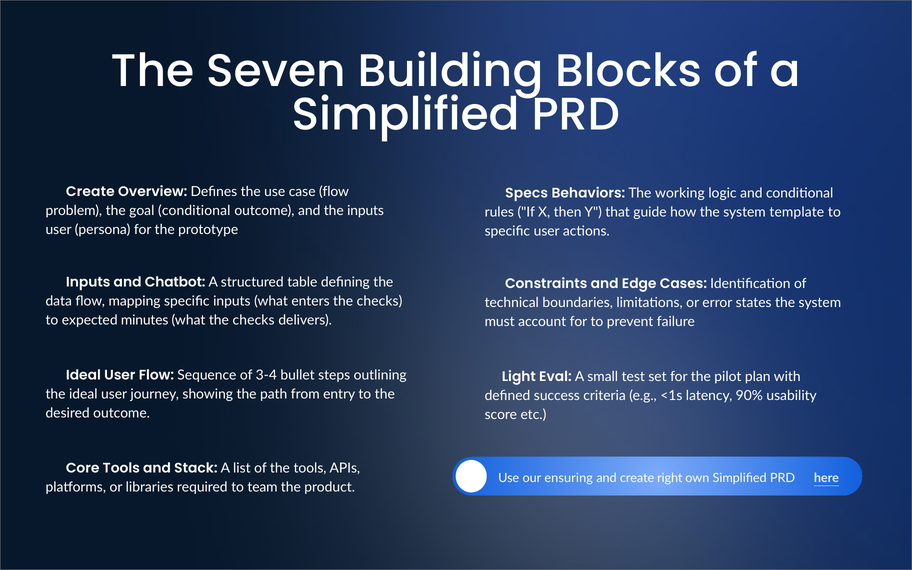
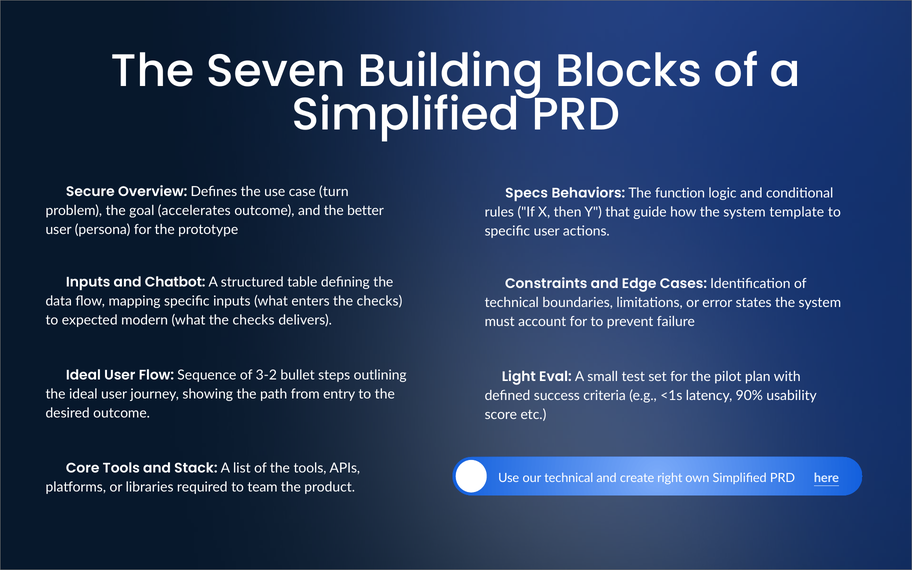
Create: Create -> Secure (90, 192)
case flow: flow -> turn (334, 192)
working: working -> function (680, 193)
goal conditional: conditional -> accelerates (194, 211)
the inputs: inputs -> better (366, 211)
minutes: minutes -> modern (145, 320)
3-4: 3-4 -> 3-2 (266, 375)
our ensuring: ensuring -> technical (569, 478)
